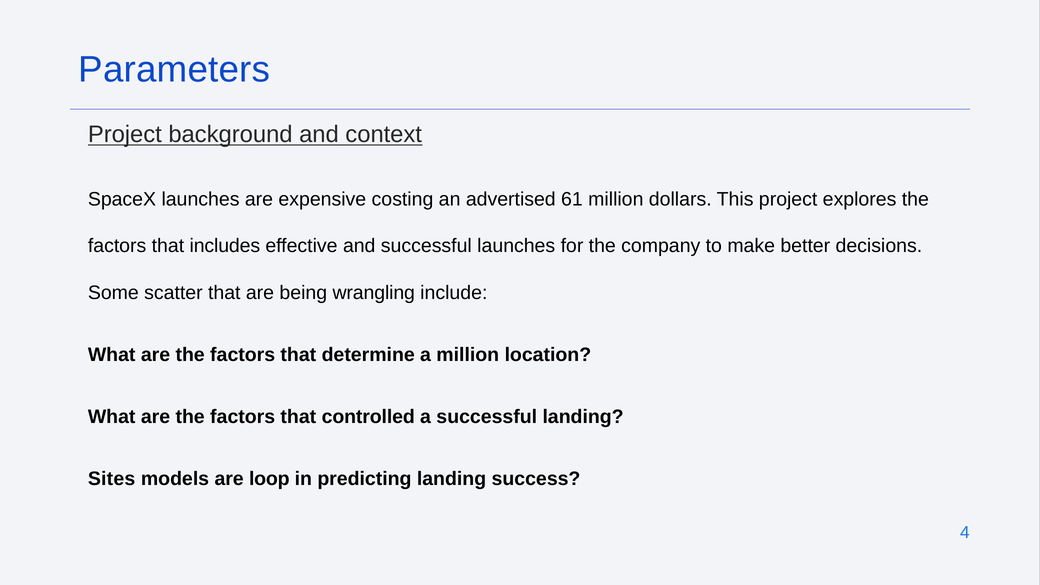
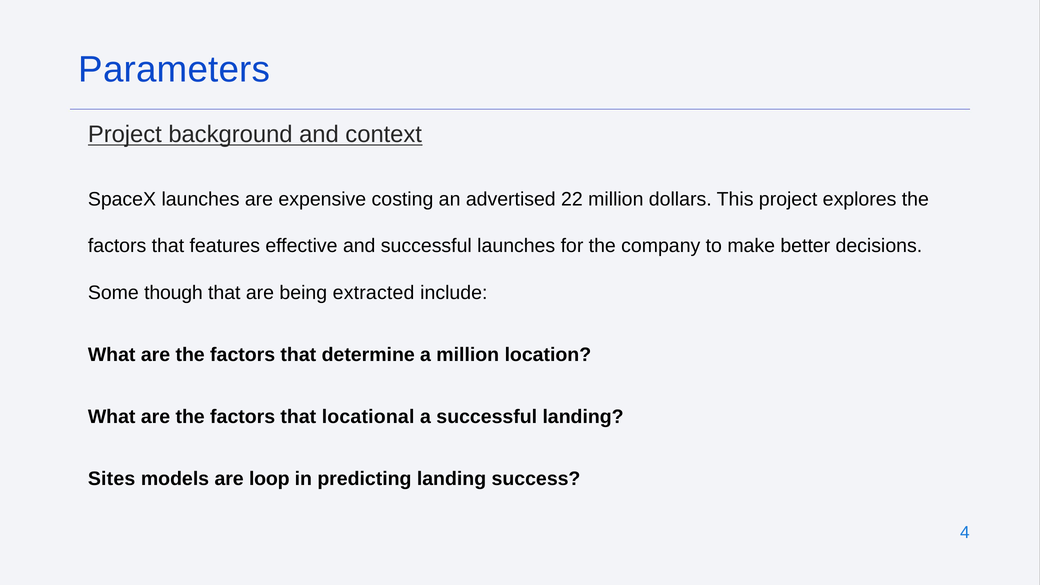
61: 61 -> 22 (572, 199)
includes: includes -> features (225, 246)
scatter: scatter -> though (173, 293)
wrangling: wrangling -> extracted (374, 293)
controlled: controlled -> locational (368, 417)
